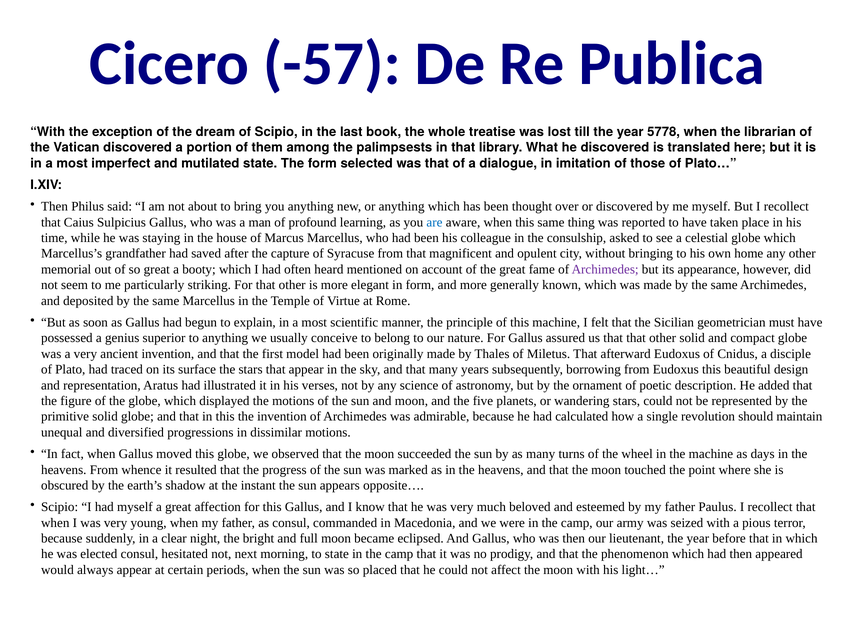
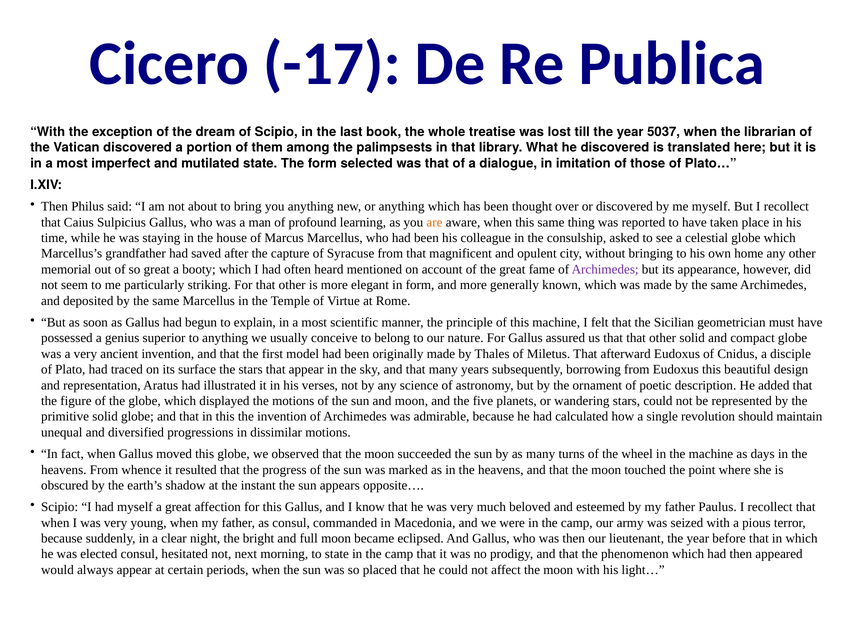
-57: -57 -> -17 (332, 64)
5778: 5778 -> 5037 (664, 132)
are colour: blue -> orange (434, 222)
